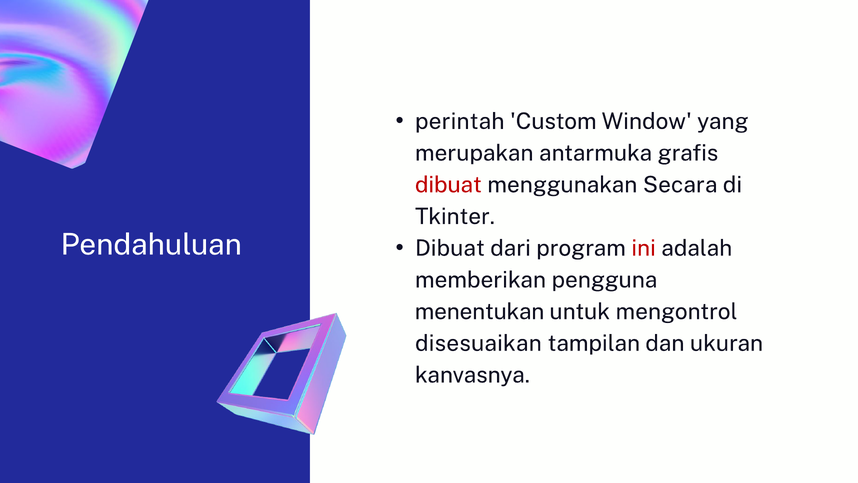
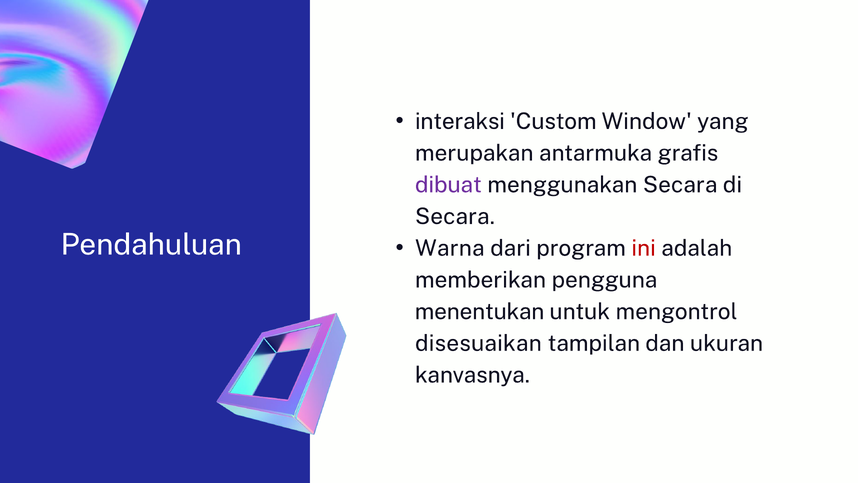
perintah: perintah -> interaksi (460, 121)
dibuat colour: red -> purple (448, 185)
Tkinter: Tkinter -> Secara (455, 216)
Dibuat: Dibuat -> Warna (450, 248)
